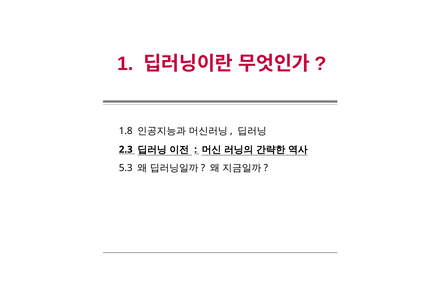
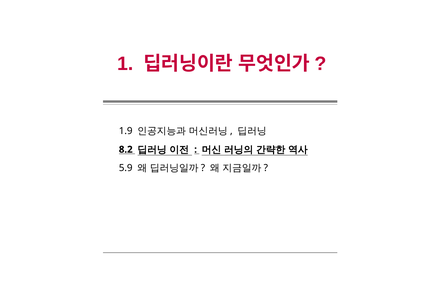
1.8: 1.8 -> 1.9 (126, 131)
2.3: 2.3 -> 8.2 (126, 150)
5.3: 5.3 -> 5.9 (126, 168)
